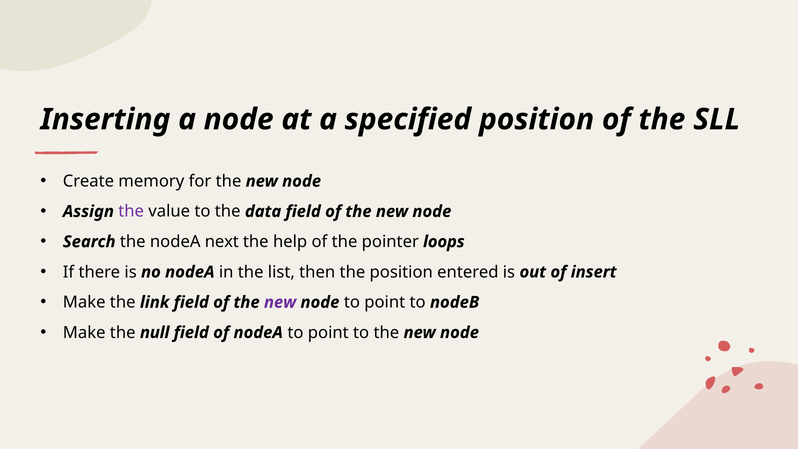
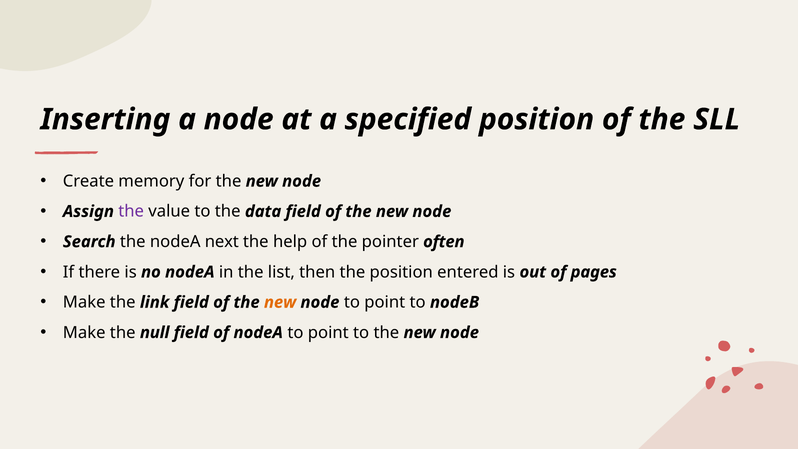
loops: loops -> often (444, 242)
insert: insert -> pages (594, 272)
new colour: purple -> orange (280, 302)
